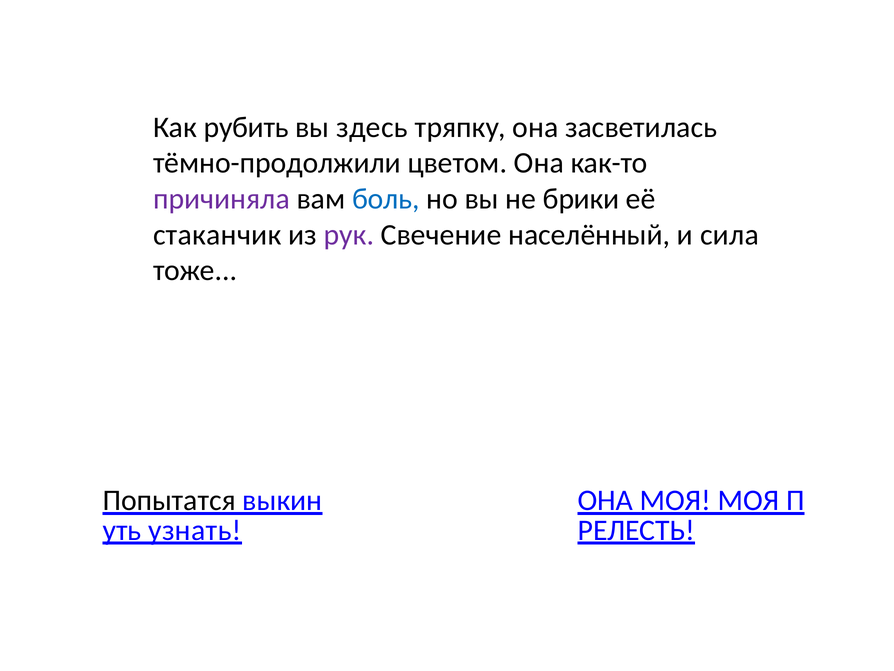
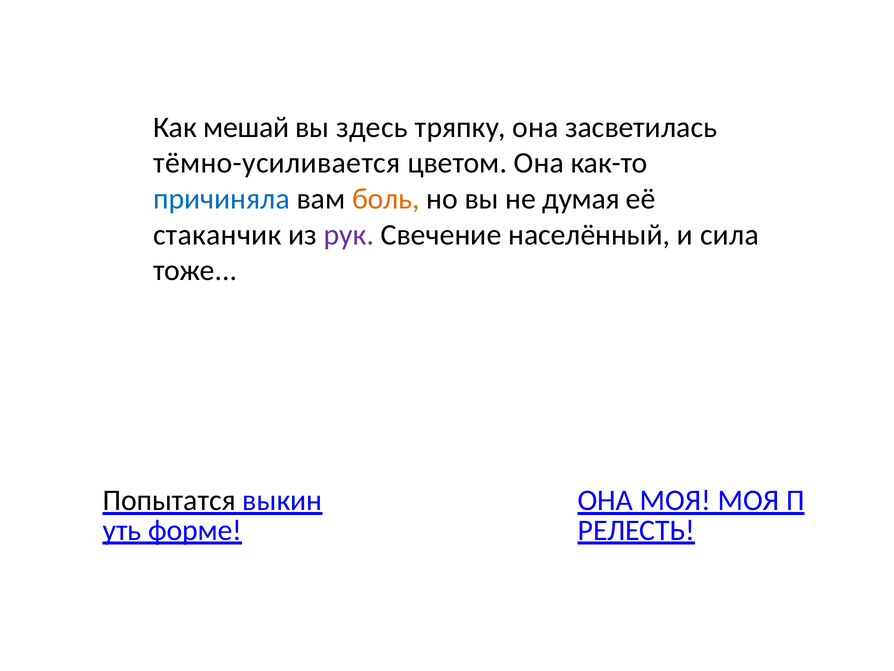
рубить: рубить -> мешай (246, 127)
тёмно-продолжили: тёмно-продолжили -> тёмно-усиливается (277, 163)
причиняла colour: purple -> blue (221, 199)
боль colour: blue -> orange (386, 199)
брики: брики -> думая (581, 199)
узнать: узнать -> форме (195, 530)
